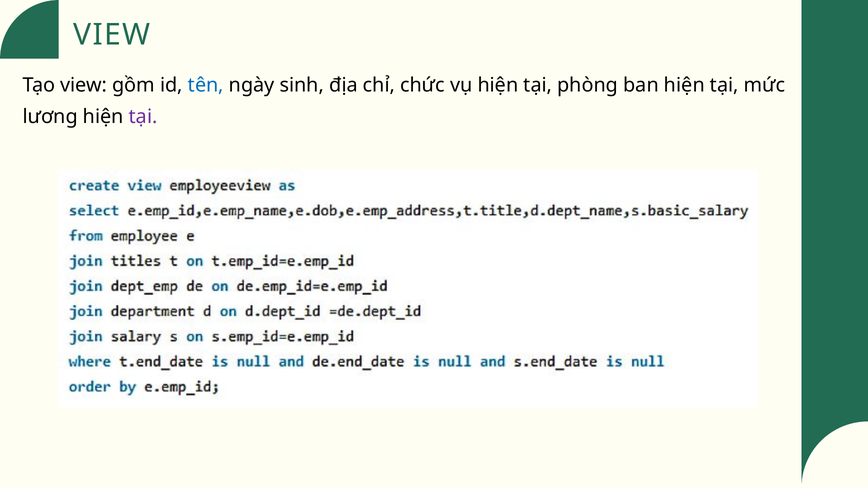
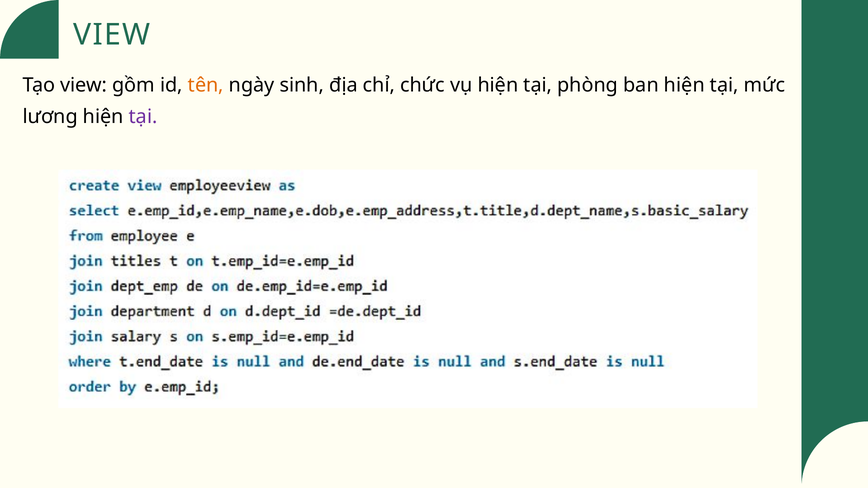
tên colour: blue -> orange (206, 85)
